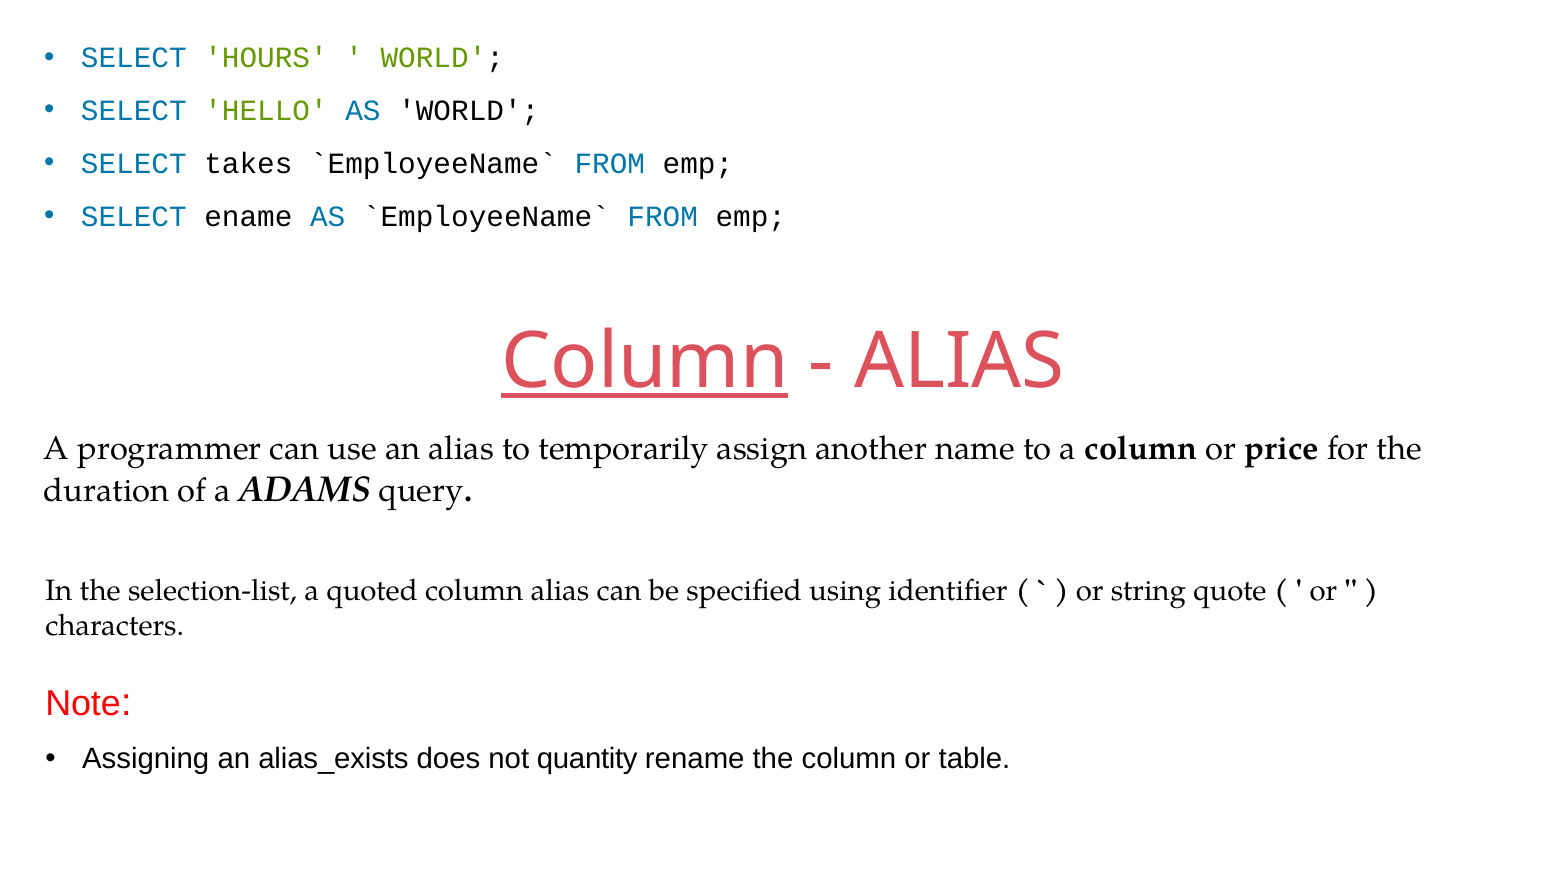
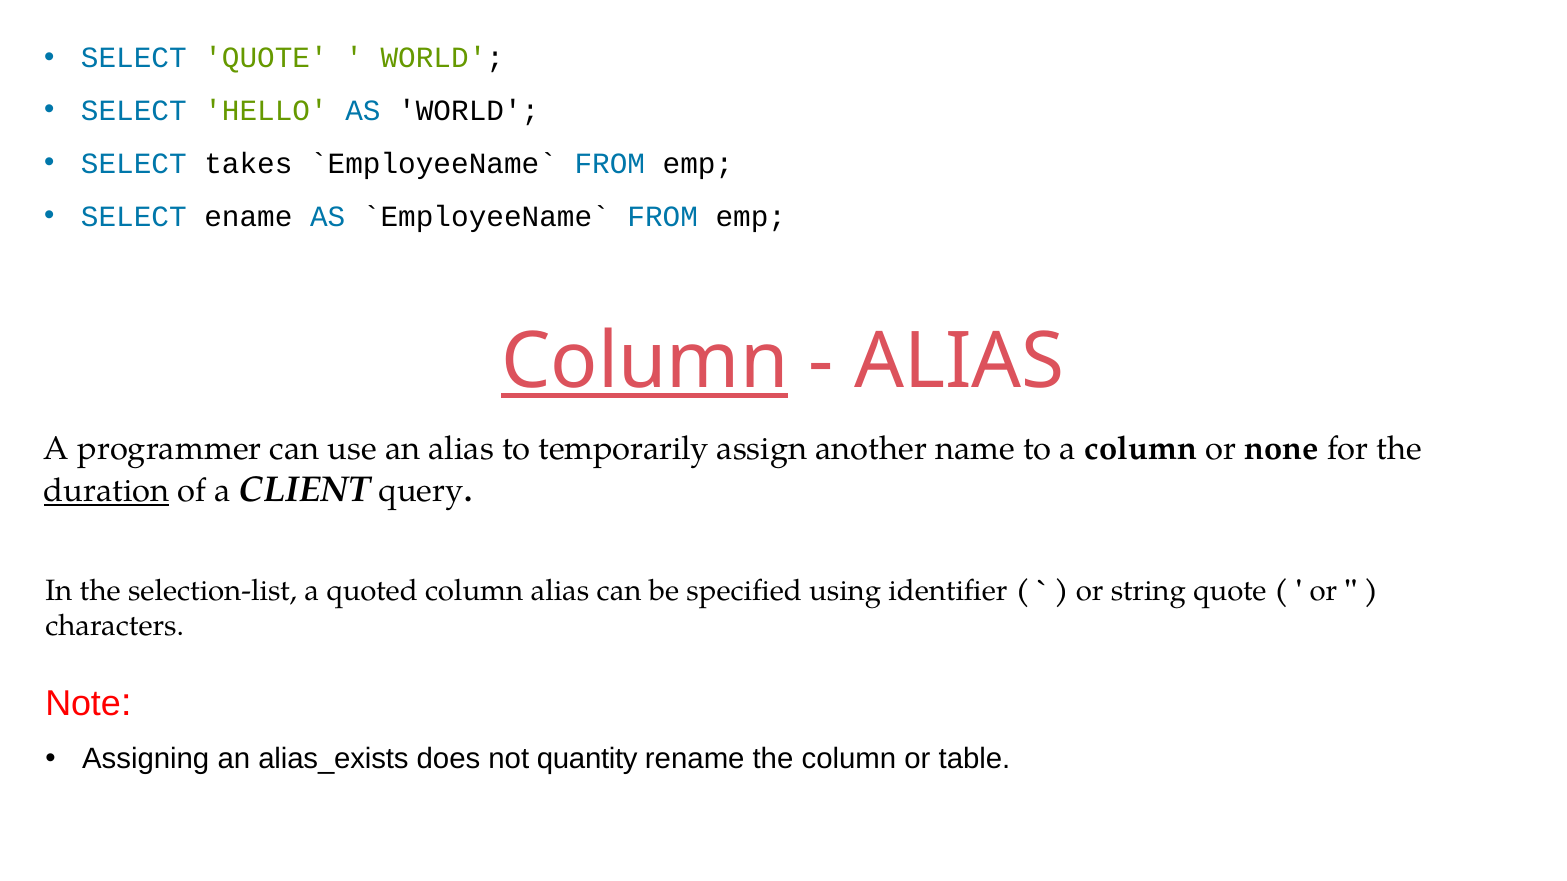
SELECT HOURS: HOURS -> QUOTE (266, 58)
price: price -> none (1282, 449)
duration underline: none -> present (107, 491)
ADAMS: ADAMS -> CLIENT (305, 490)
